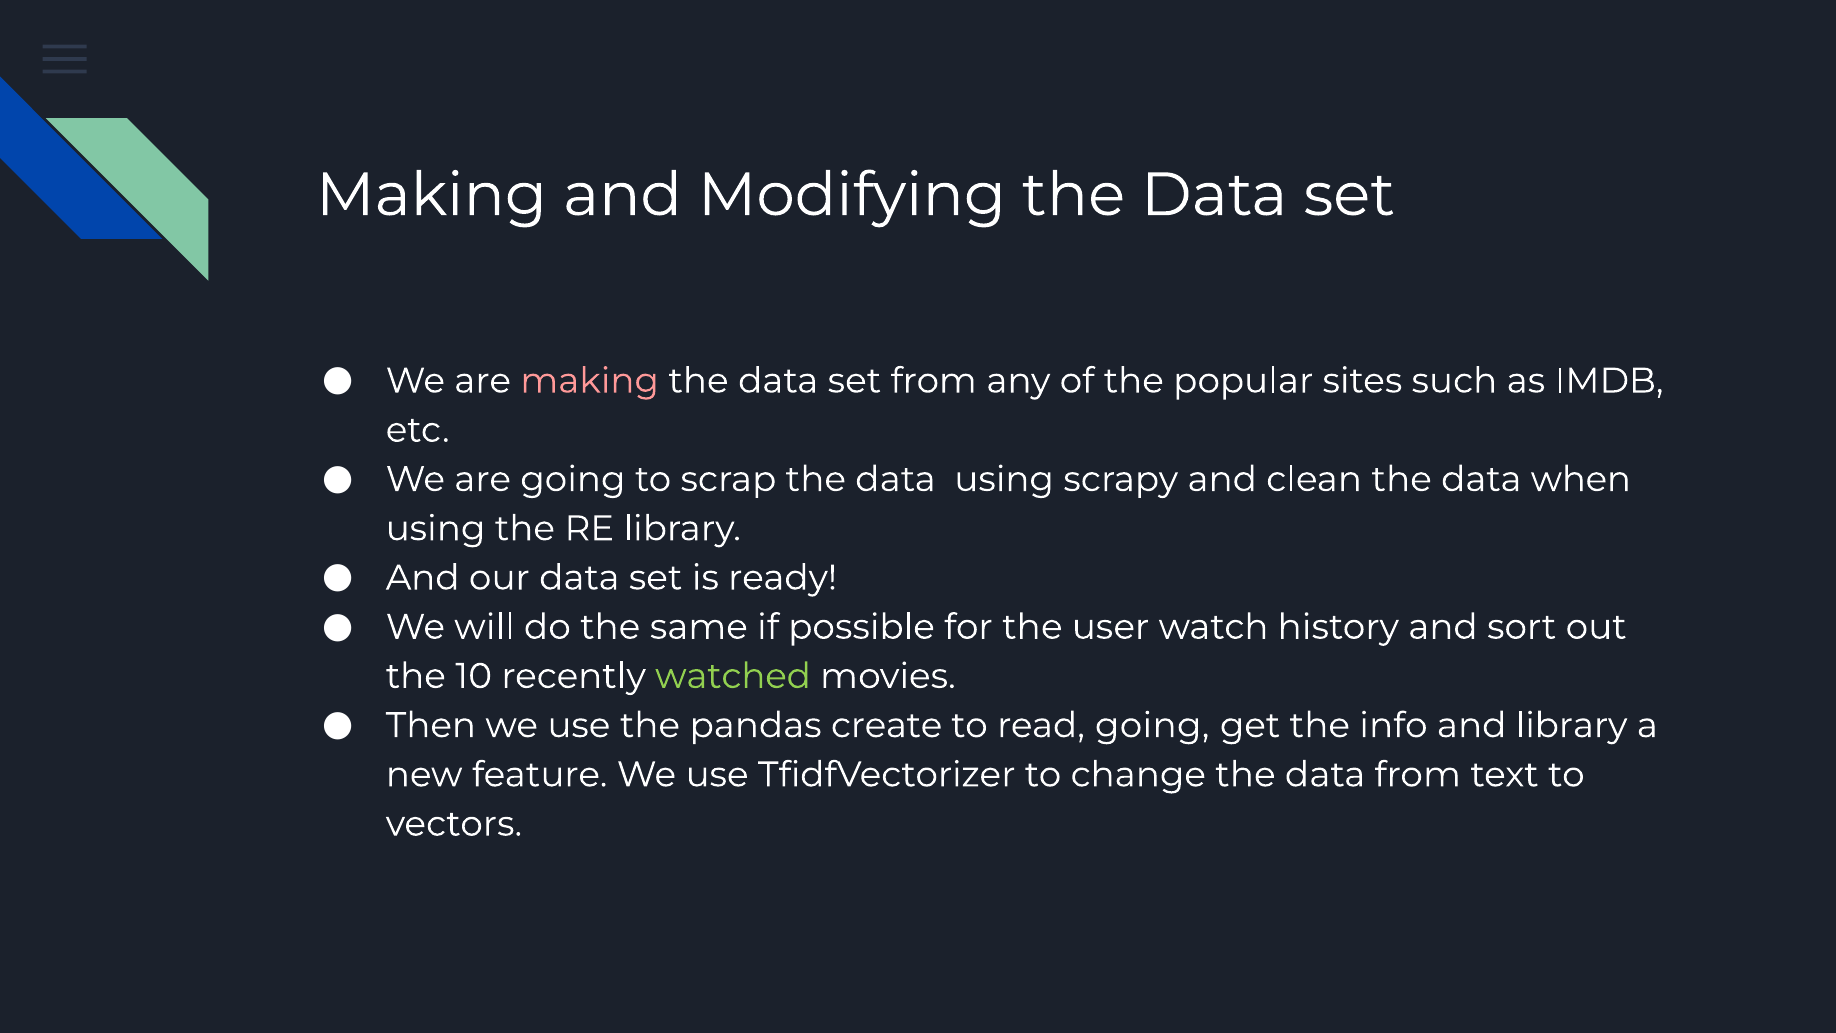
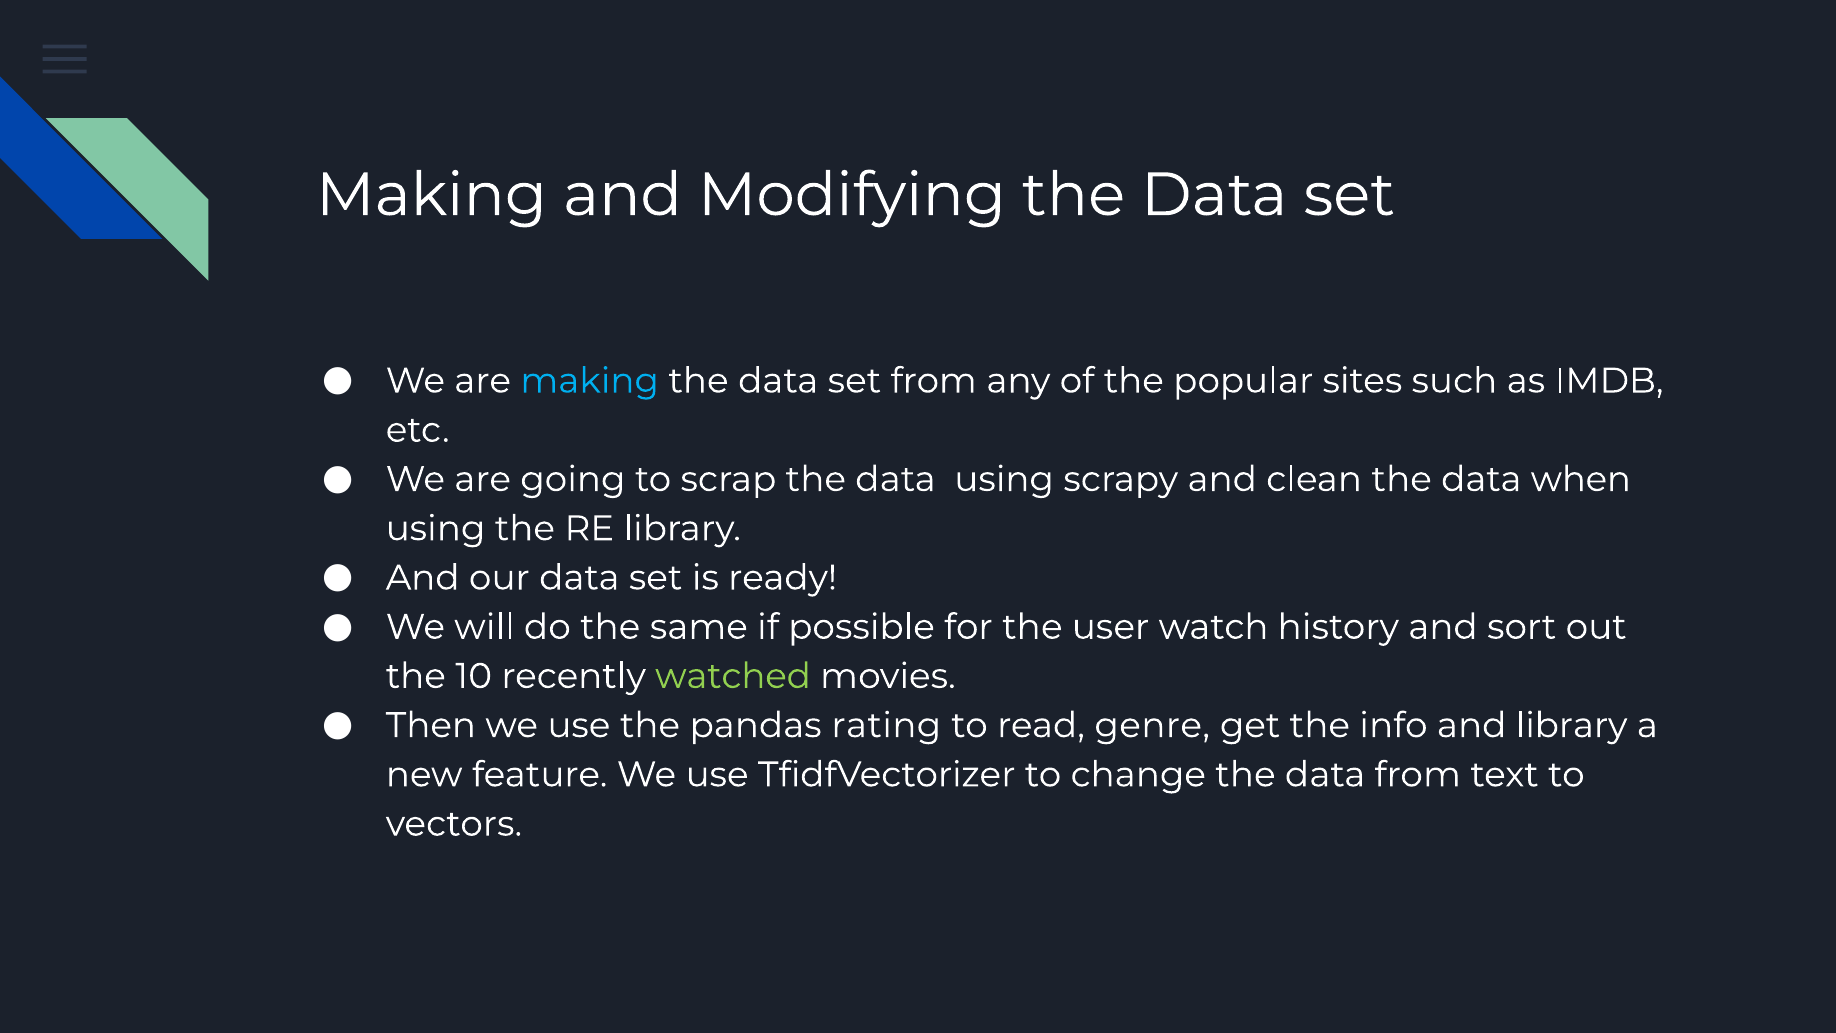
making colour: pink -> light blue (590, 381)
create: create -> rating (886, 725)
read going: going -> genre (1152, 725)
